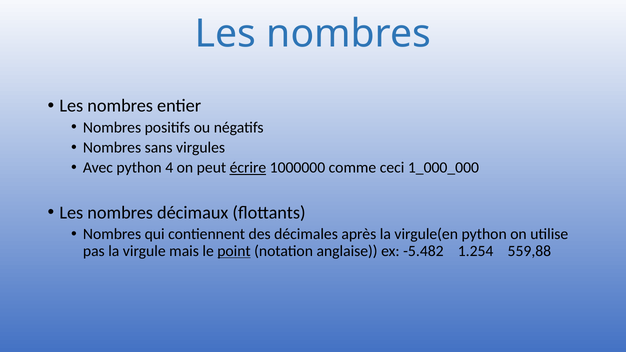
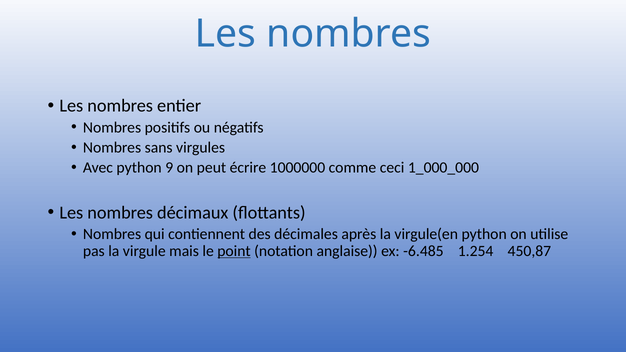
4: 4 -> 9 (169, 168)
écrire underline: present -> none (248, 168)
-5.482: -5.482 -> -6.485 (423, 251)
559,88: 559,88 -> 450,87 (529, 251)
